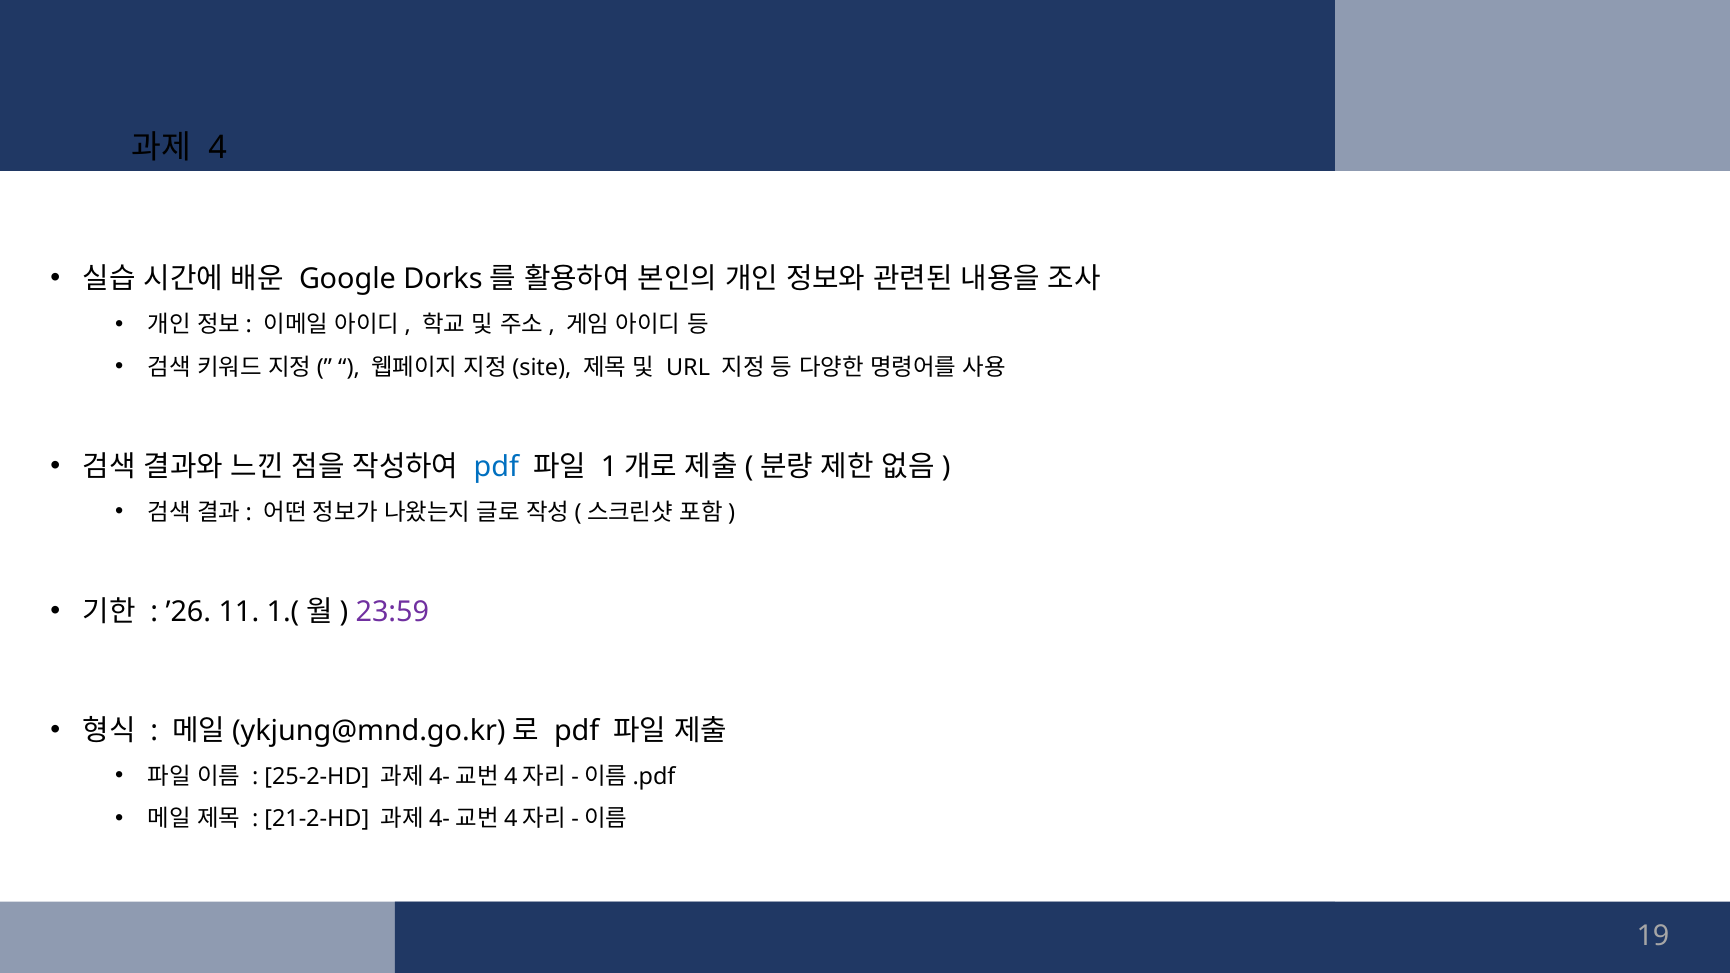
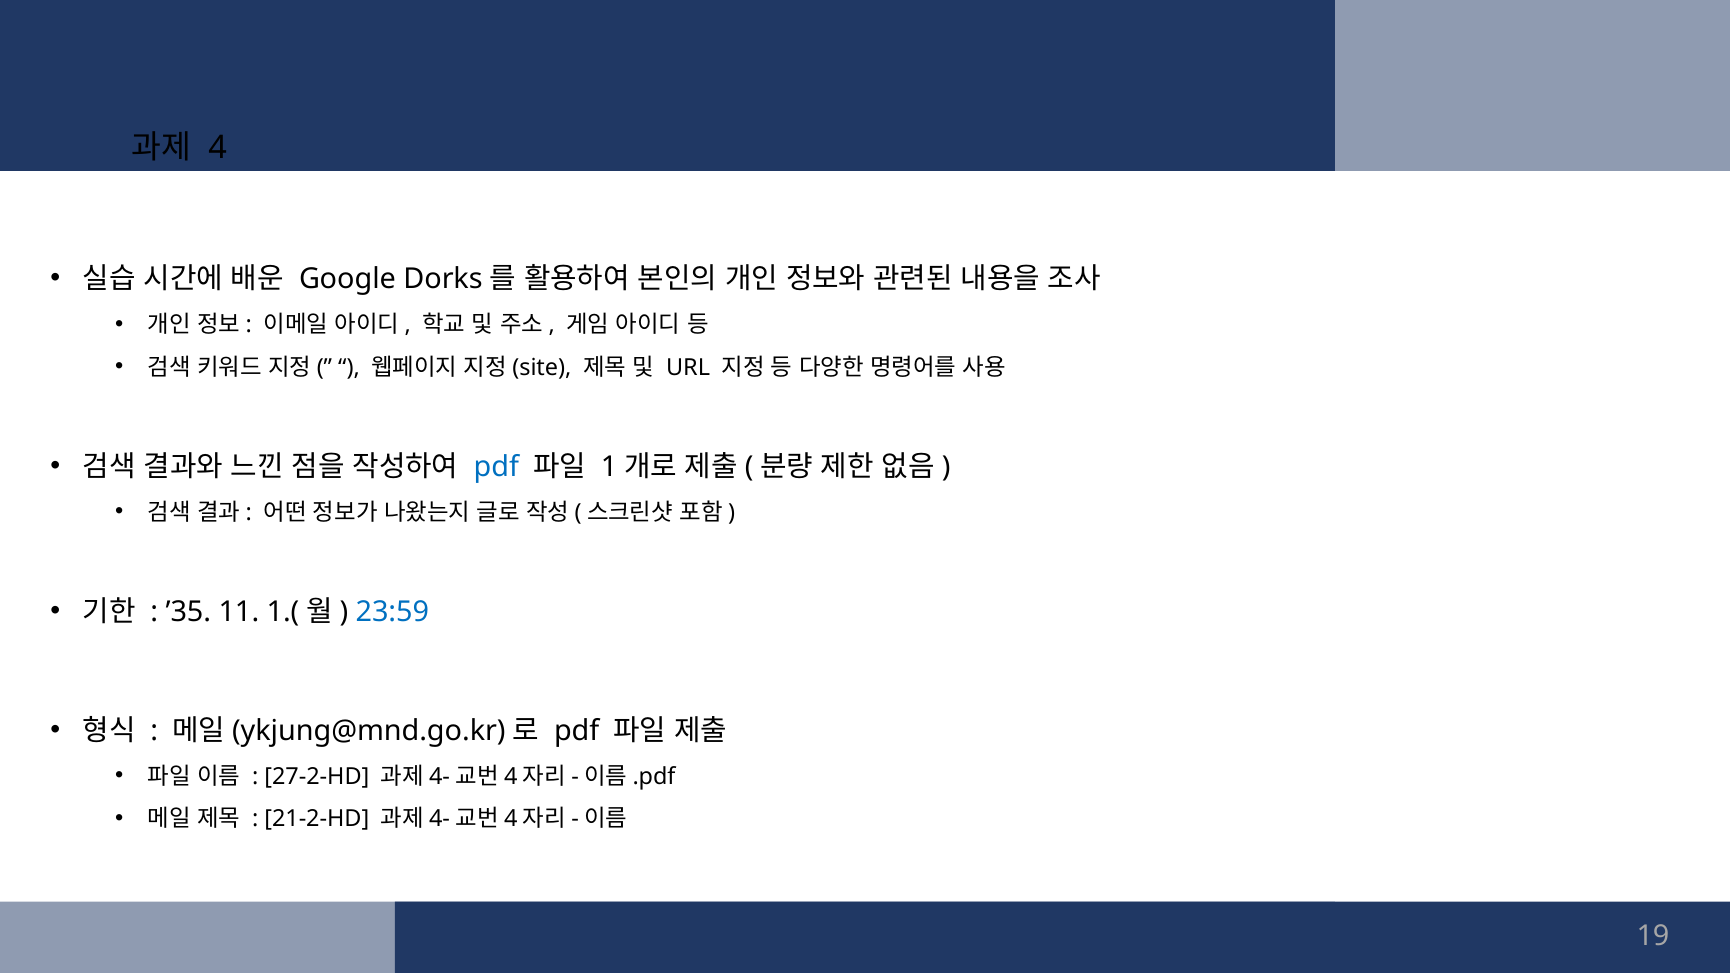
’26: ’26 -> ’35 (188, 612)
23:59 colour: purple -> blue (392, 612)
25-2-HD: 25-2-HD -> 27-2-HD (317, 777)
